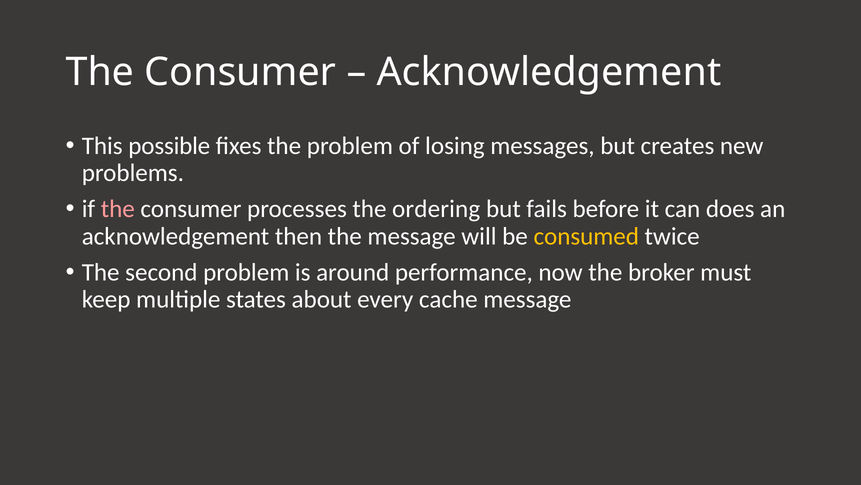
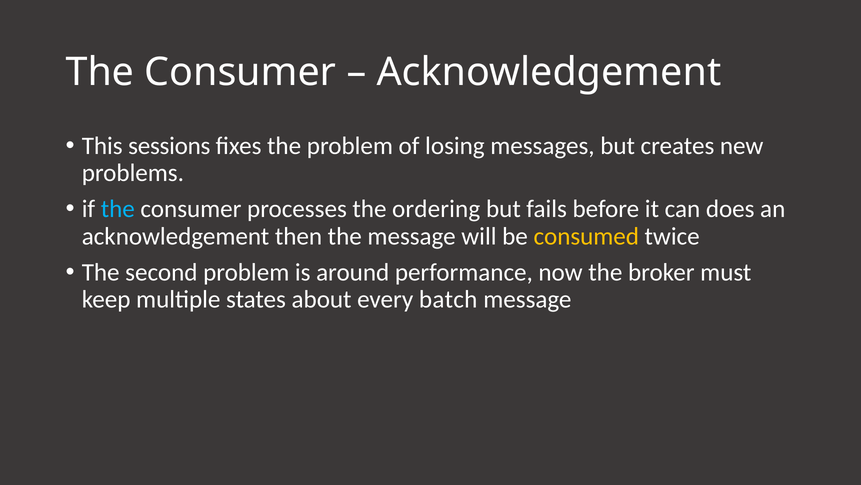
possible: possible -> sessions (169, 146)
the colour: pink -> light blue (118, 209)
cache: cache -> batch (448, 299)
